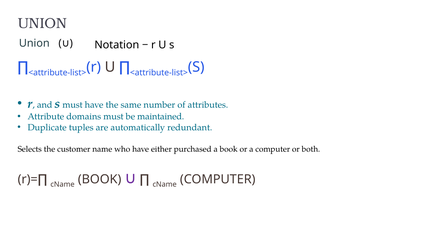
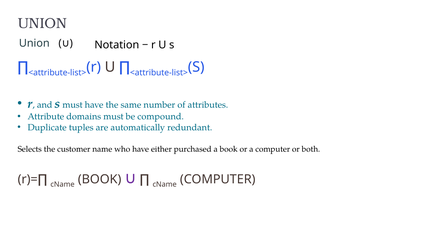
maintained: maintained -> compound (161, 117)
